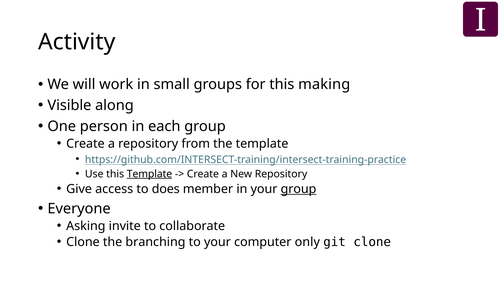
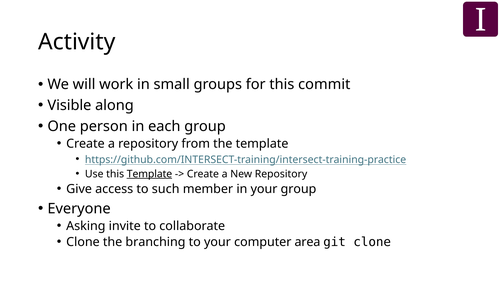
making: making -> commit (324, 85)
does: does -> such (166, 189)
group underline: present -> none (298, 189)
only: only -> area (307, 242)
